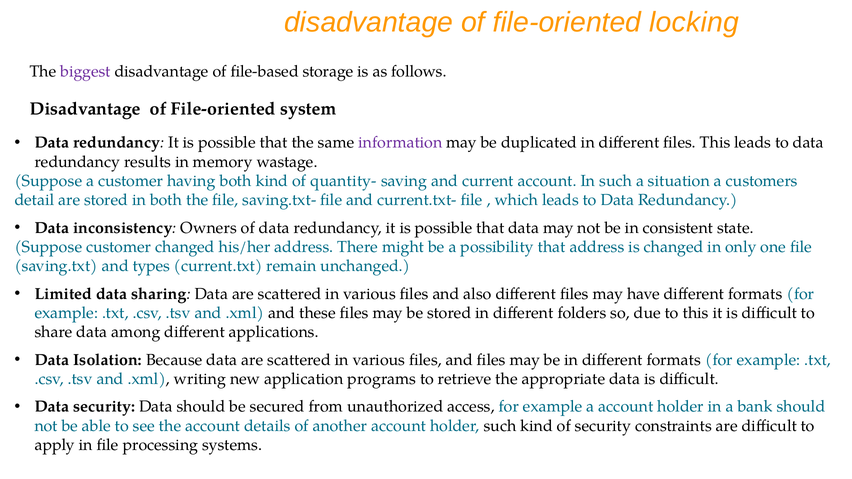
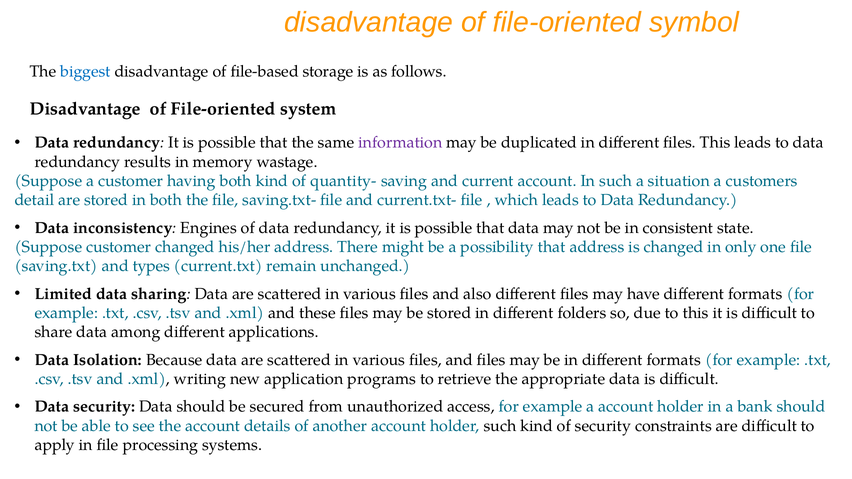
locking: locking -> symbol (694, 22)
biggest colour: purple -> blue (85, 72)
Owners: Owners -> Engines (209, 228)
